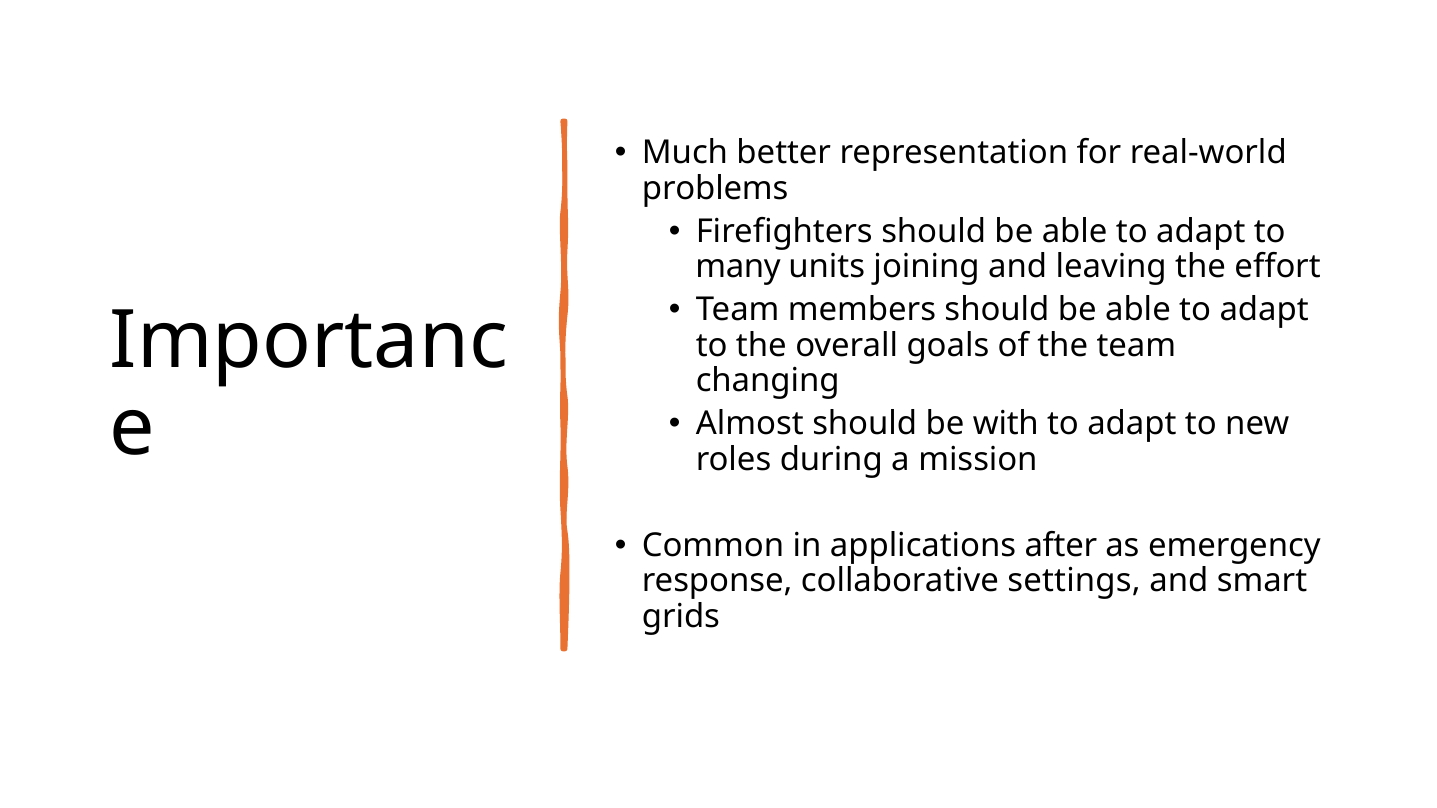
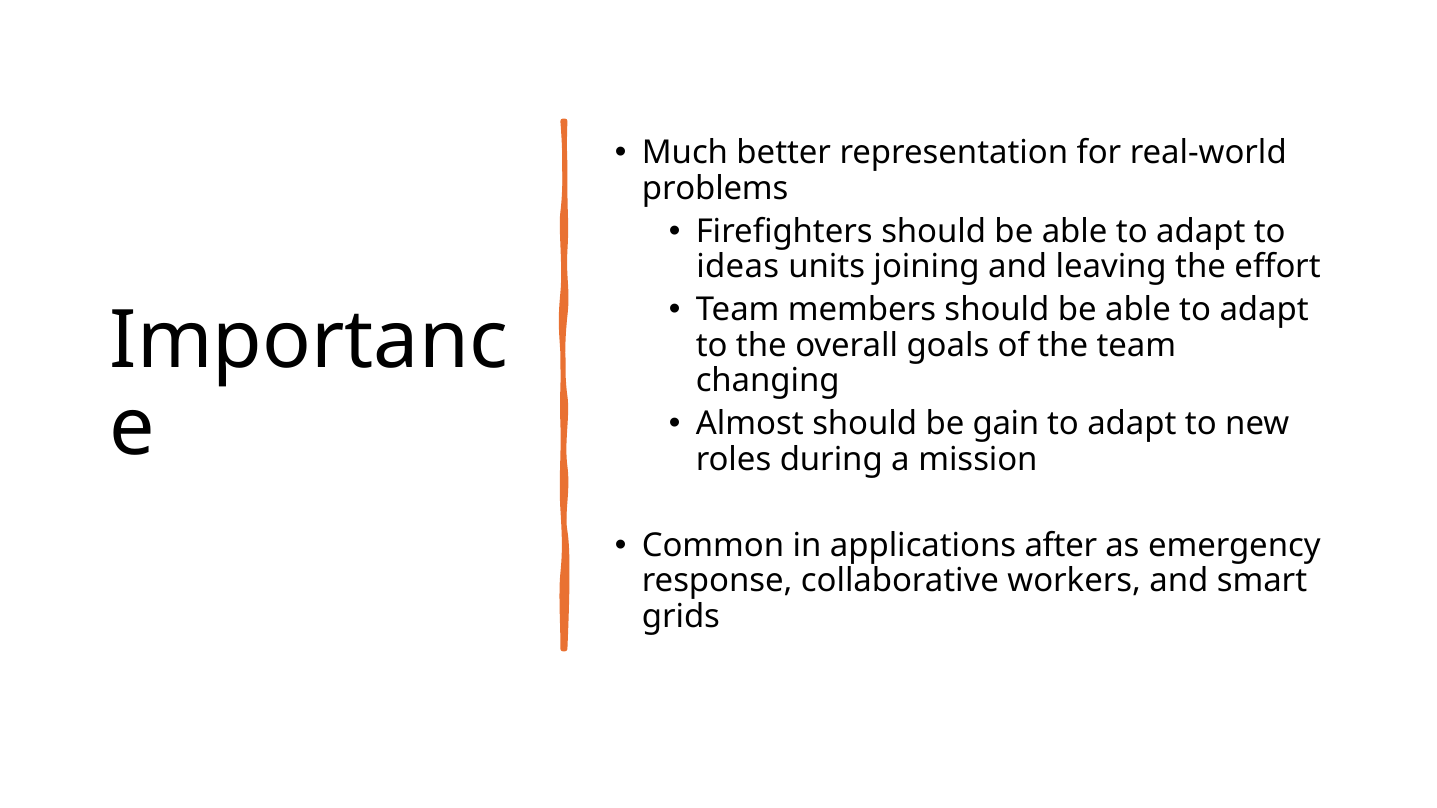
many: many -> ideas (738, 267)
with: with -> gain (1006, 424)
settings: settings -> workers (1074, 581)
